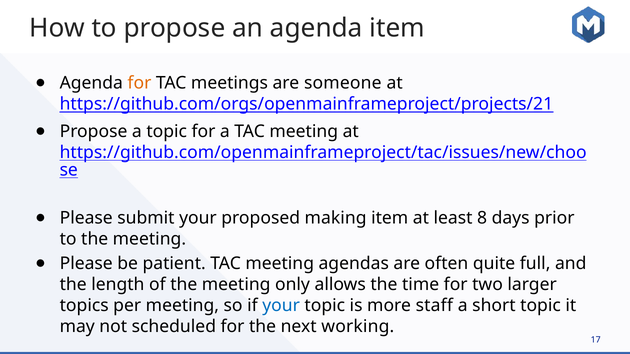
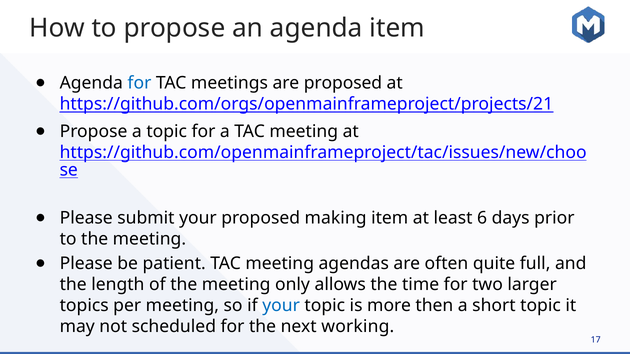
for colour: orange -> blue (139, 83)
are someone: someone -> proposed (343, 83)
8: 8 -> 6 (482, 218)
staff: staff -> then (434, 306)
